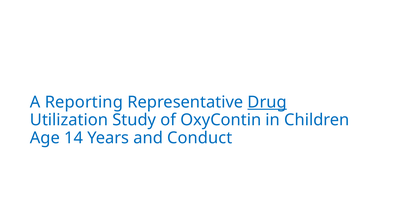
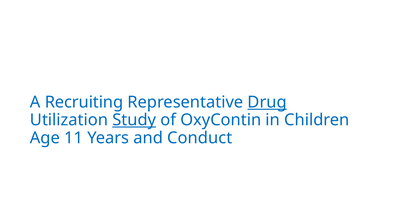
Reporting: Reporting -> Recruiting (84, 102)
Study underline: none -> present (134, 120)
14: 14 -> 11 (74, 138)
